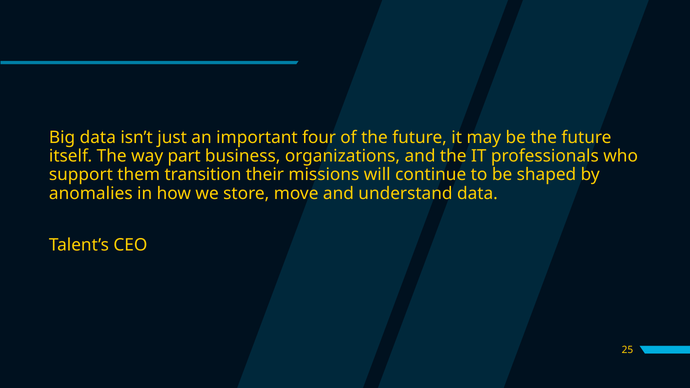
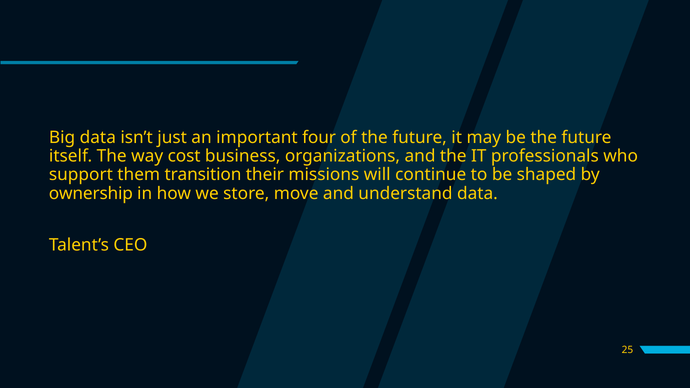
part: part -> cost (184, 156)
anomalies: anomalies -> ownership (91, 193)
